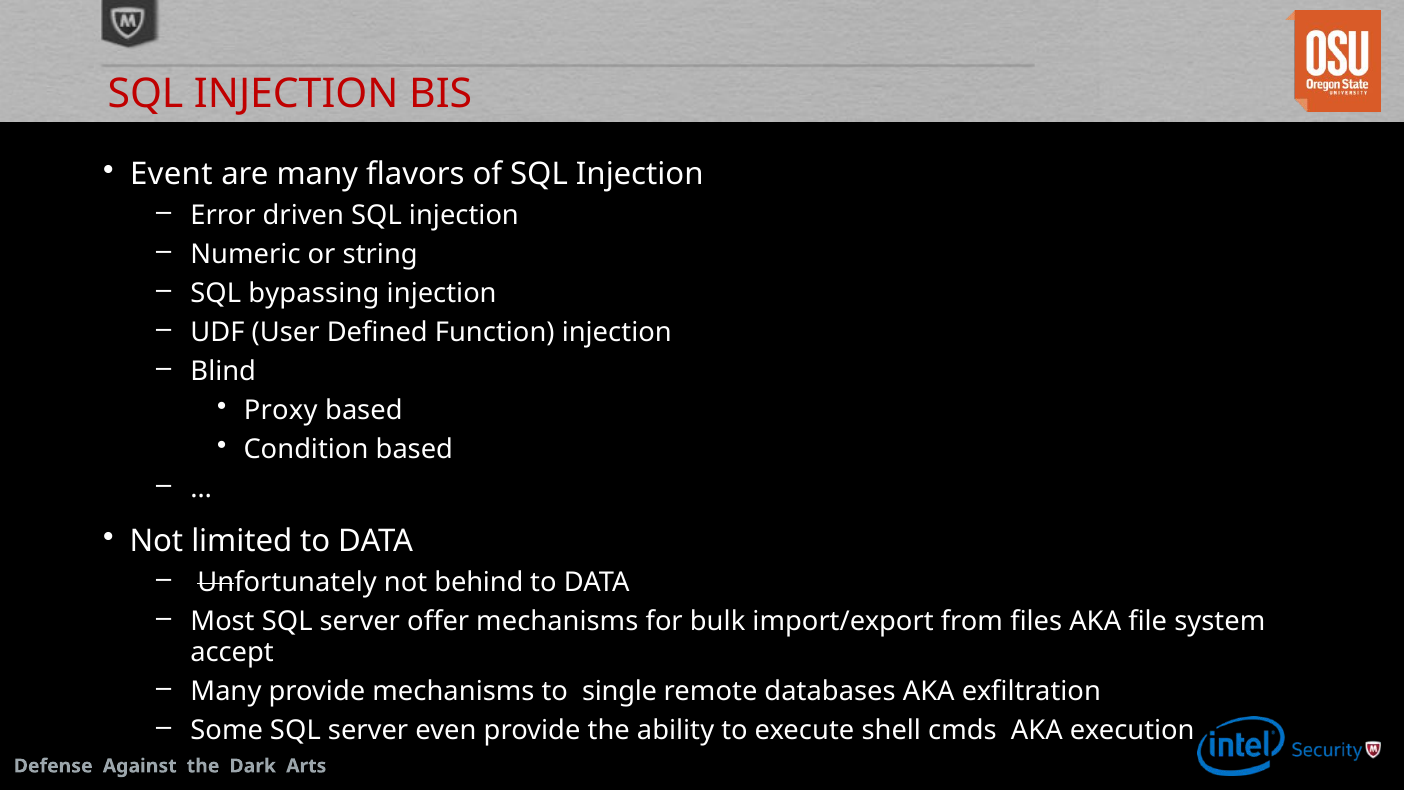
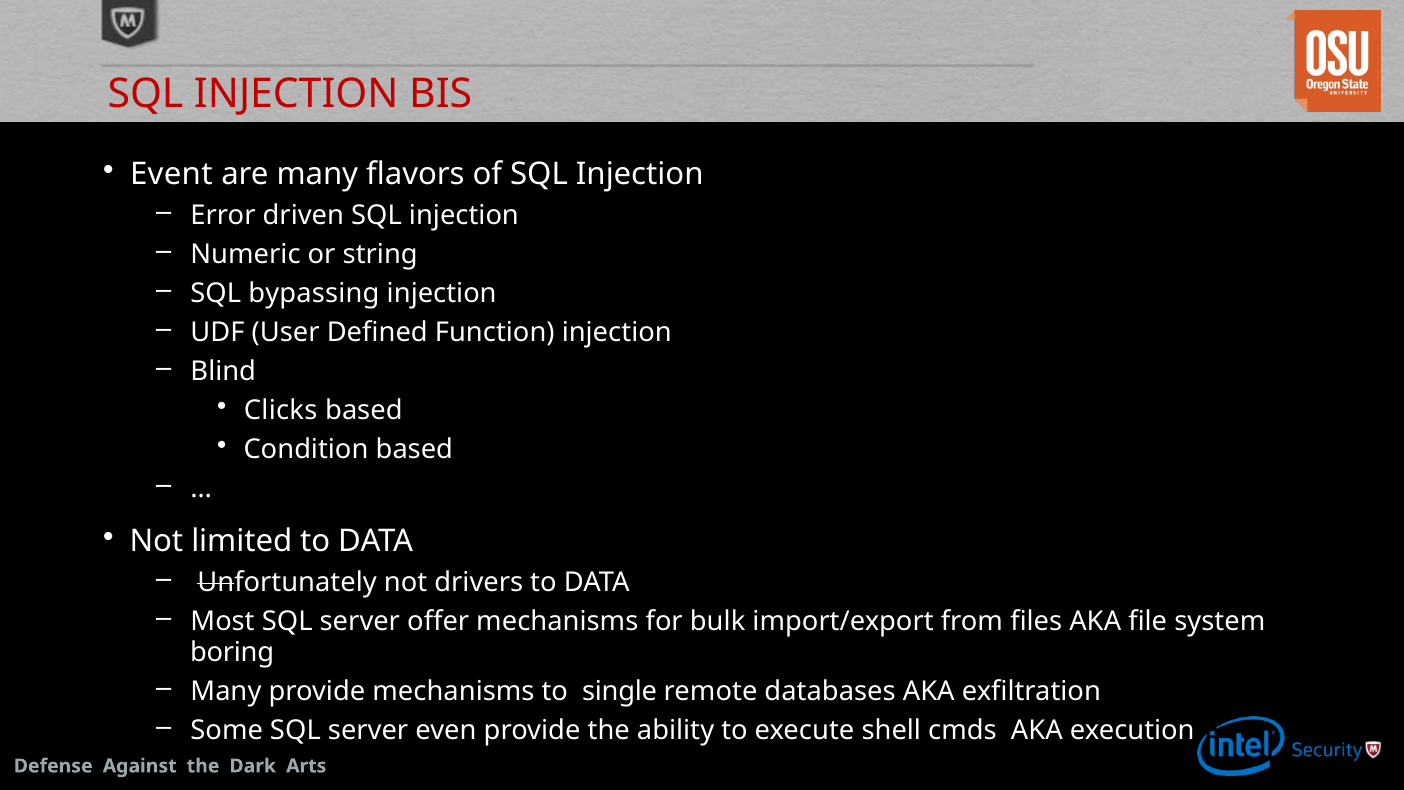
Proxy: Proxy -> Clicks (281, 410)
behind: behind -> drivers (479, 582)
accept: accept -> boring (232, 652)
